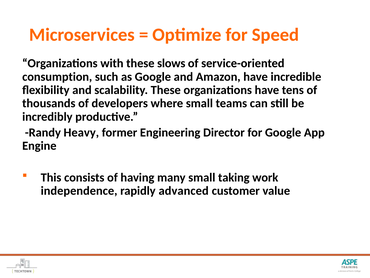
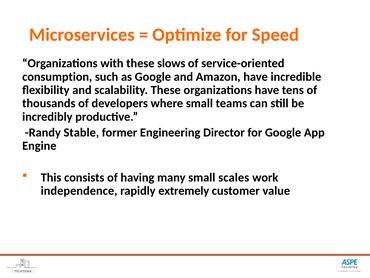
Heavy: Heavy -> Stable (81, 132)
taking: taking -> scales (234, 177)
advanced: advanced -> extremely (184, 190)
